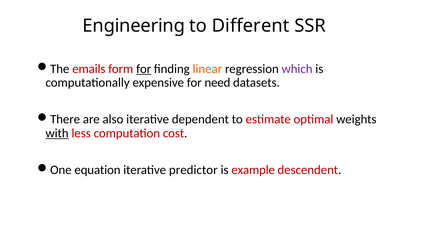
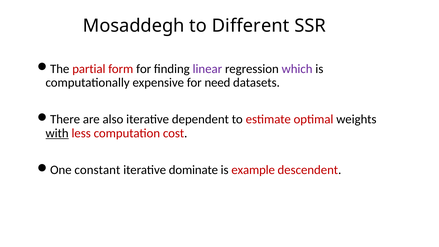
Engineering: Engineering -> Mosaddegh (134, 26)
emails: emails -> partial (89, 69)
for underline: present -> none (144, 69)
linear colour: orange -> purple (207, 69)
equation: equation -> constant (97, 170)
predictor: predictor -> dominate (193, 170)
